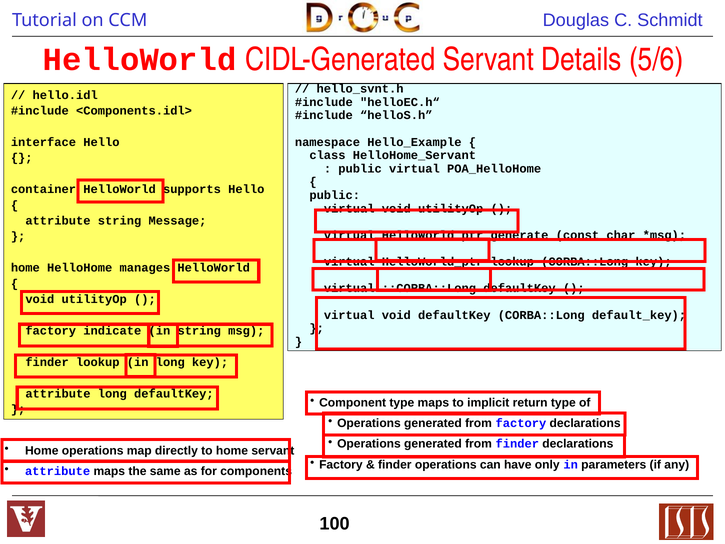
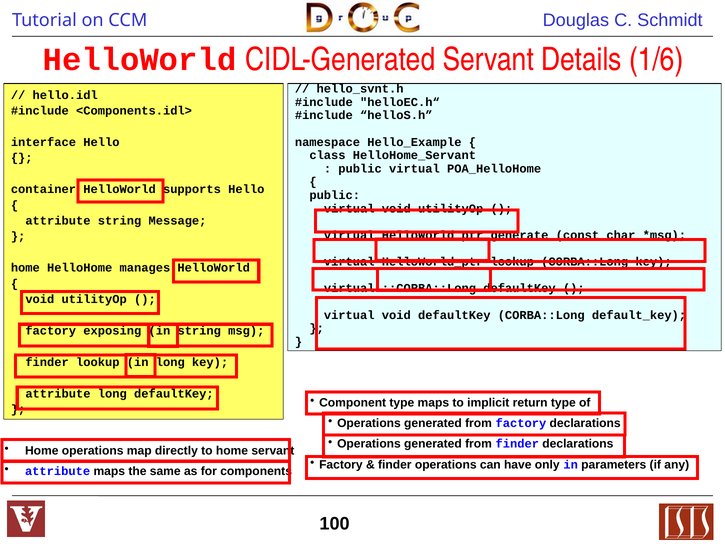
5/6: 5/6 -> 1/6 (656, 60)
indicate: indicate -> exposing (112, 331)
